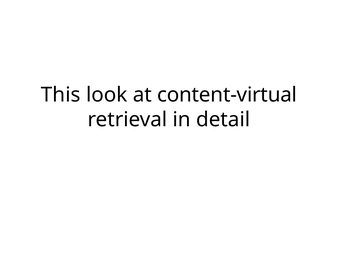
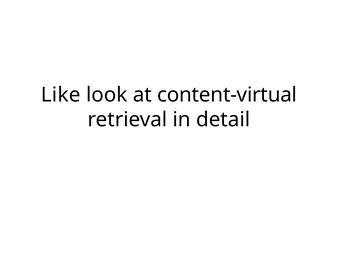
This: This -> Like (61, 95)
